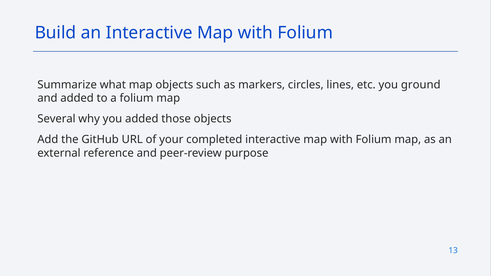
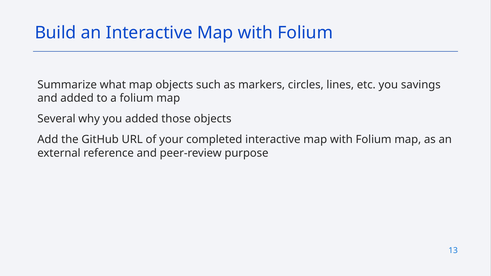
ground: ground -> savings (421, 85)
